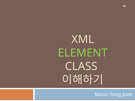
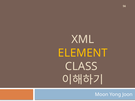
ELEMENT colour: light green -> yellow (83, 53)
